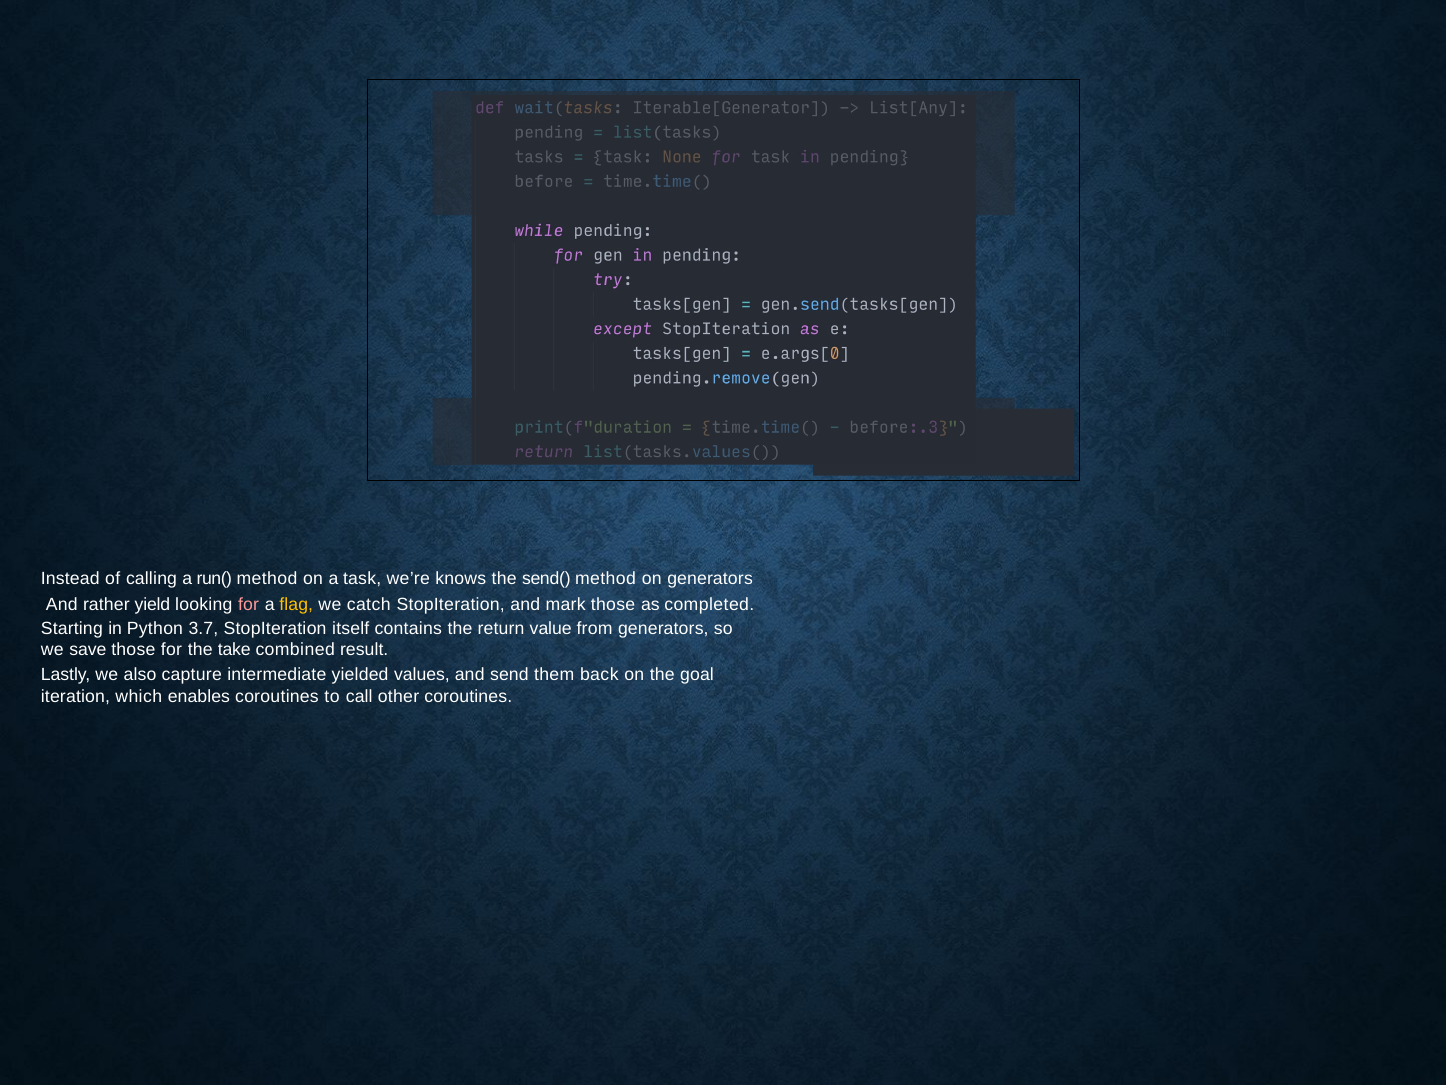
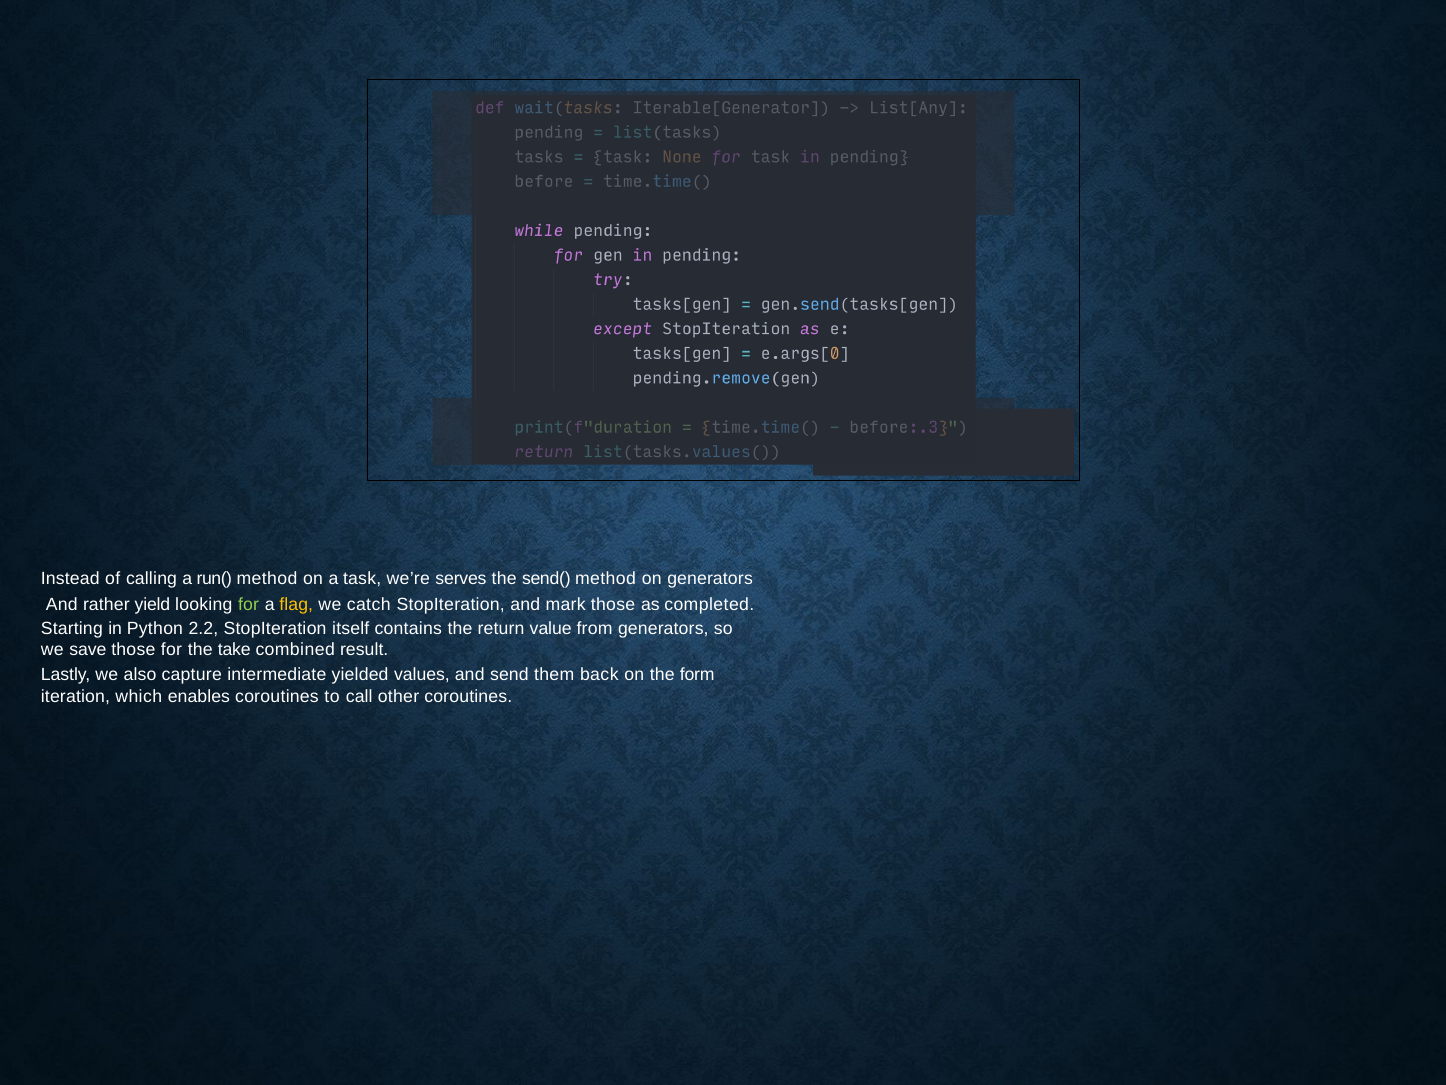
knows: knows -> serves (461, 579)
for colour: pink -> light green (249, 604)
3.7: 3.7 -> 2.2 (203, 628)
goal: goal -> form (697, 675)
